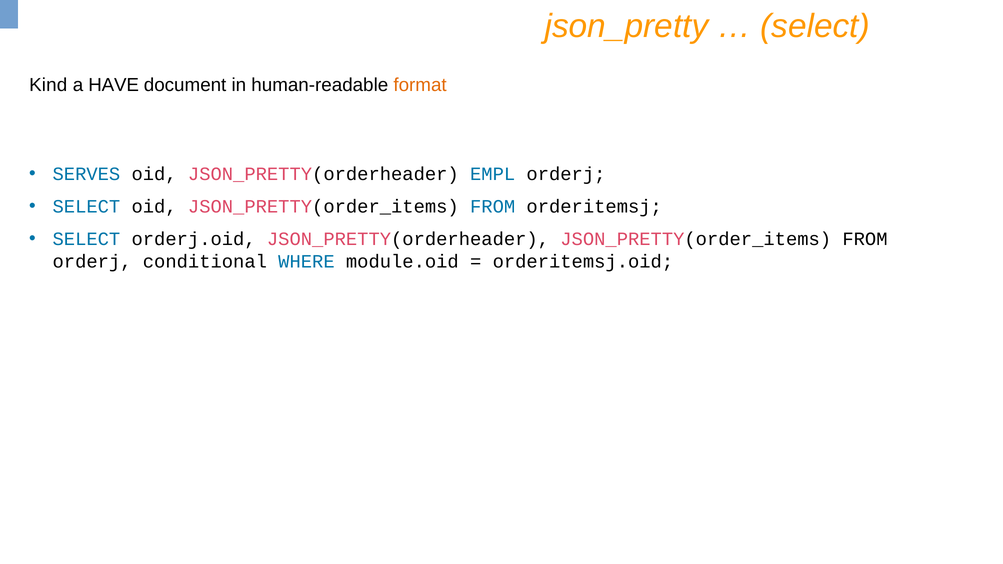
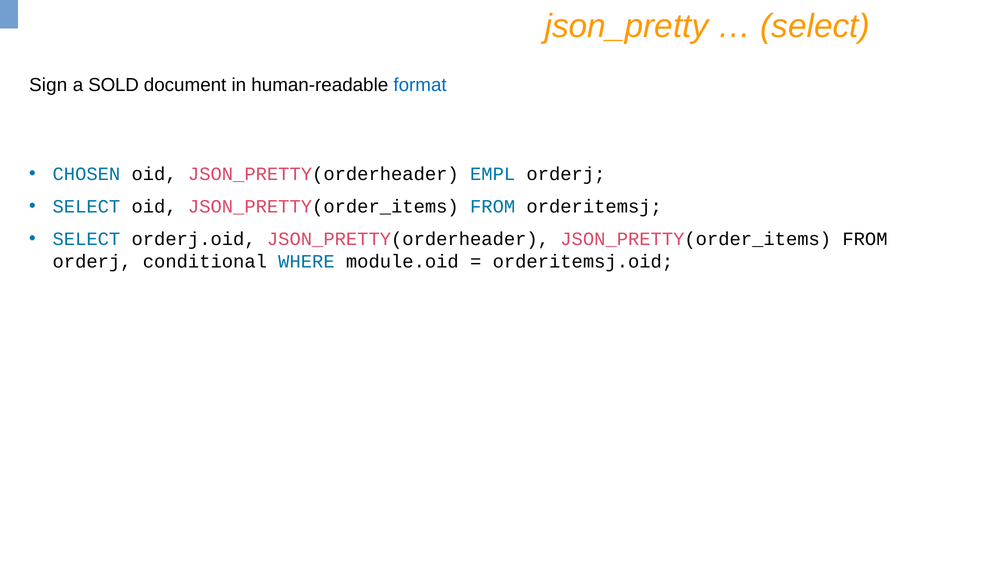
Kind: Kind -> Sign (48, 85)
HAVE: HAVE -> SOLD (114, 85)
format colour: orange -> blue (420, 85)
SERVES: SERVES -> CHOSEN (86, 174)
